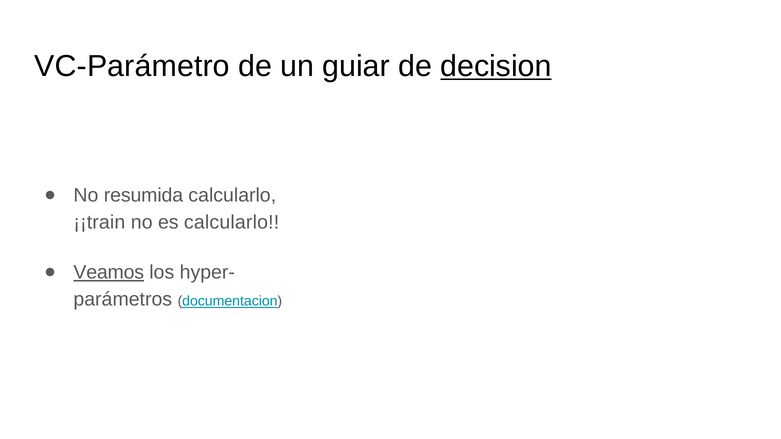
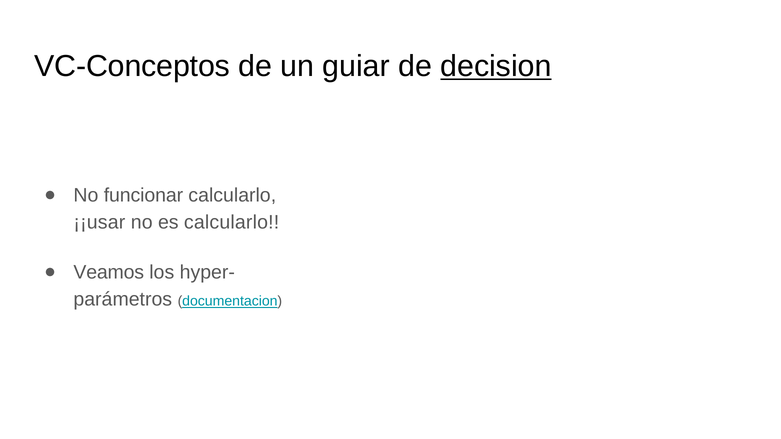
VC-Parámetro: VC-Parámetro -> VC-Conceptos (132, 66)
resumida: resumida -> funcionar (143, 195)
¡¡train: ¡¡train -> ¡¡usar (99, 222)
Veamos underline: present -> none (109, 273)
